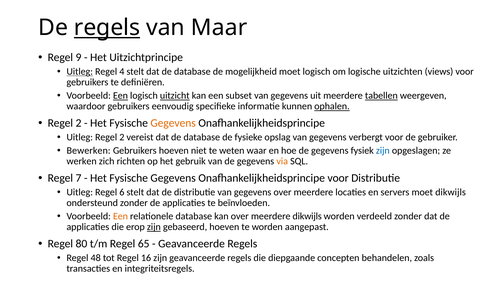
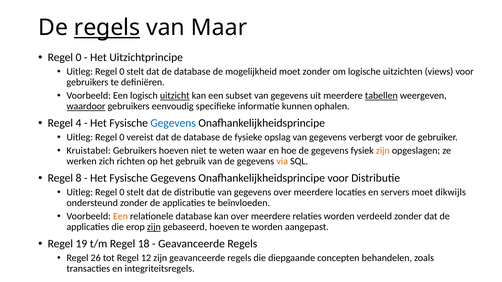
9: 9 -> 0 (79, 57)
Uitleg underline: present -> none (80, 72)
4: 4 -> 0 (122, 72)
moet logisch: logisch -> zonder (317, 72)
Een underline: present -> none (120, 96)
waardoor underline: none -> present (86, 106)
ophalen underline: present -> none (332, 106)
2: 2 -> 4 (79, 123)
Gegevens colour: orange -> blue (173, 123)
2: 2 -> 0 (122, 137)
Bewerken: Bewerken -> Kruistabel (89, 151)
zijn colour: blue -> orange (383, 151)
7: 7 -> 8 (79, 178)
6: 6 -> 0 (122, 193)
meerdere dikwijls: dikwijls -> relaties (307, 217)
80: 80 -> 19 (81, 244)
65: 65 -> 18 (144, 244)
48: 48 -> 26 (96, 258)
16: 16 -> 12 (146, 258)
